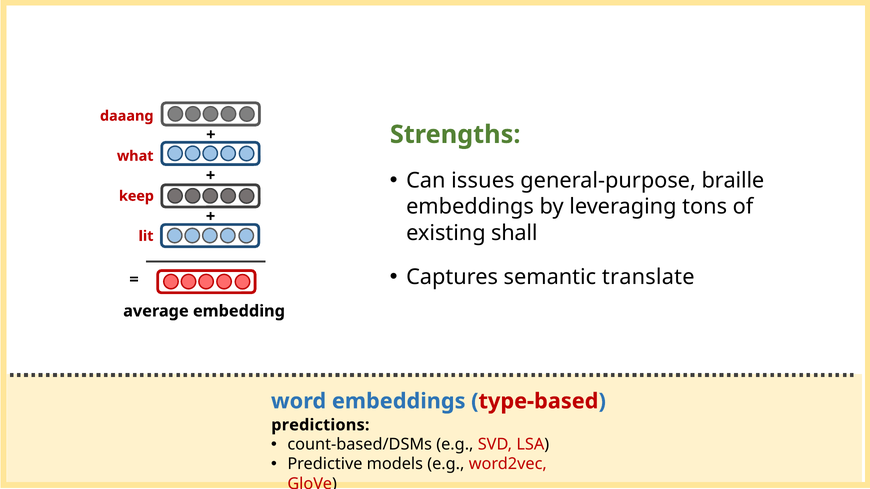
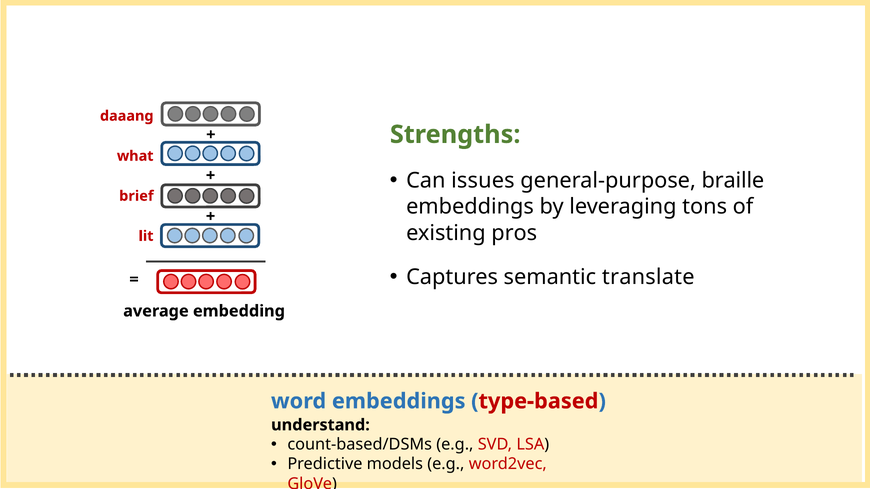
keep: keep -> brief (136, 196)
shall: shall -> pros (514, 233)
predictions: predictions -> understand (320, 425)
